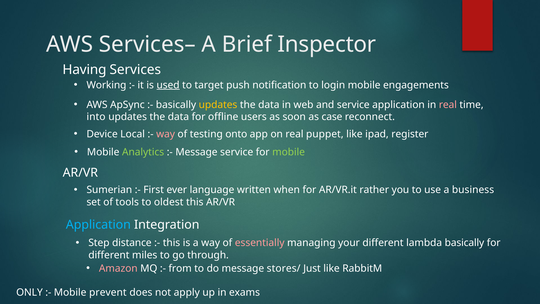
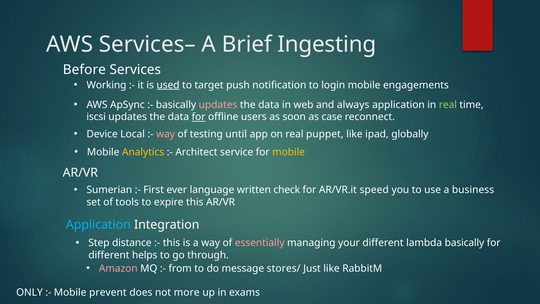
Inspector: Inspector -> Ingesting (327, 45)
Having: Having -> Before (84, 70)
updates colour: yellow -> pink (218, 105)
and service: service -> always (353, 105)
real colour: pink -> light green (448, 105)
into: into -> iscsi (96, 117)
for underline: none -> present (199, 117)
onto: onto -> until (236, 134)
register: register -> globally (410, 134)
Analytics colour: light green -> yellow (143, 152)
Message: Message -> Architect (196, 152)
mobile colour: light green -> yellow (289, 152)
when: when -> check (287, 190)
rather: rather -> speed (374, 190)
oldest: oldest -> expire (169, 202)
miles: miles -> helps (145, 255)
apply: apply -> more (187, 292)
